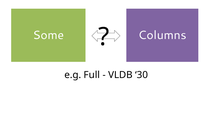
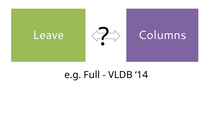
Some: Some -> Leave (48, 35)
30: 30 -> 14 (142, 75)
